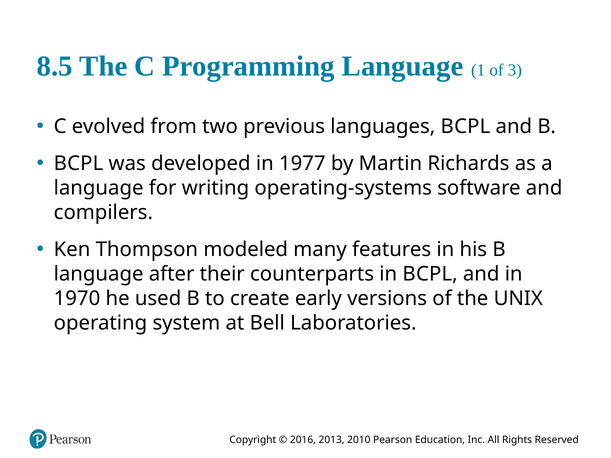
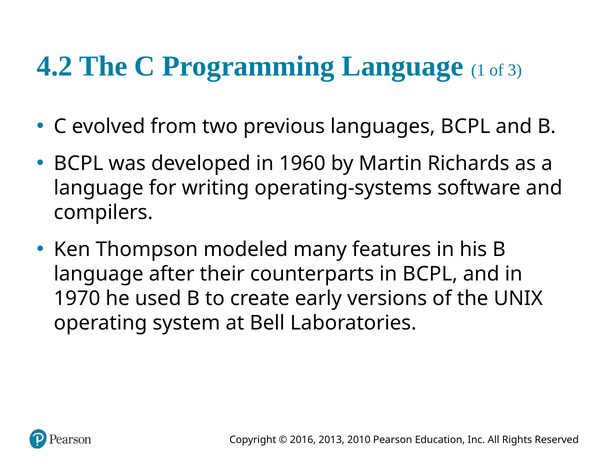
8.5: 8.5 -> 4.2 (55, 66)
1977: 1977 -> 1960 (302, 164)
